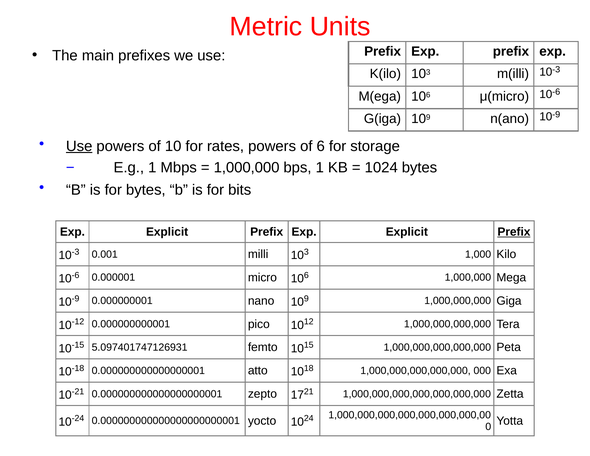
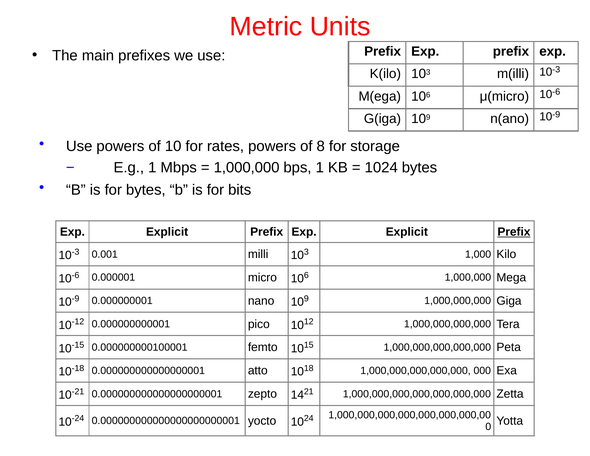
Use underline: present -> none (79, 146)
of 6: 6 -> 8 (321, 146)
5.097401747126931: 5.097401747126931 -> 0.000000000100001 (140, 347)
17: 17 -> 14 (297, 395)
